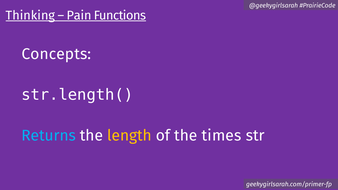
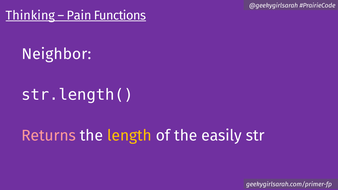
Concepts: Concepts -> Neighbor (56, 54)
Returns colour: light blue -> pink (49, 136)
times: times -> easily (222, 136)
